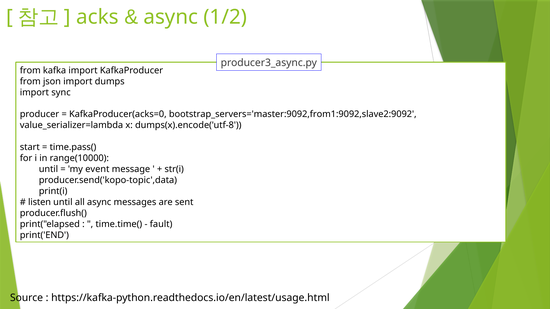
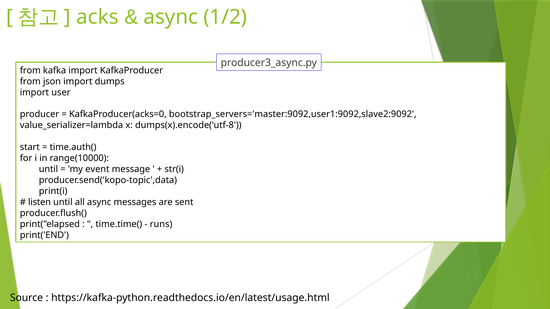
sync: sync -> user (61, 92)
bootstrap_servers='master:9092,from1:9092,slave2:9092: bootstrap_servers='master:9092,from1:9092,slave2:9092 -> bootstrap_servers='master:9092,user1:9092,slave2:9092 (293, 114)
time.pass(: time.pass( -> time.auth( (73, 147)
fault: fault -> runs (161, 224)
